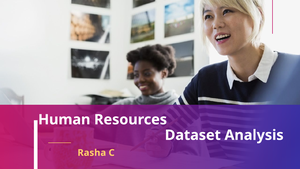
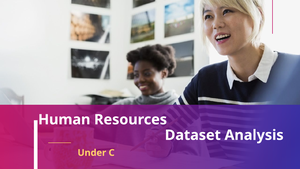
Rasha: Rasha -> Under (92, 153)
